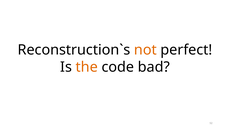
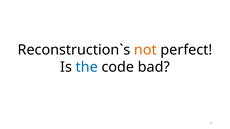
the colour: orange -> blue (87, 67)
